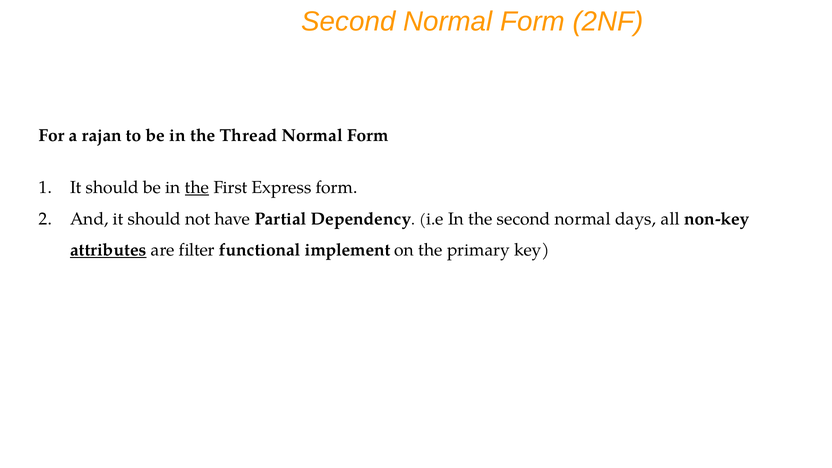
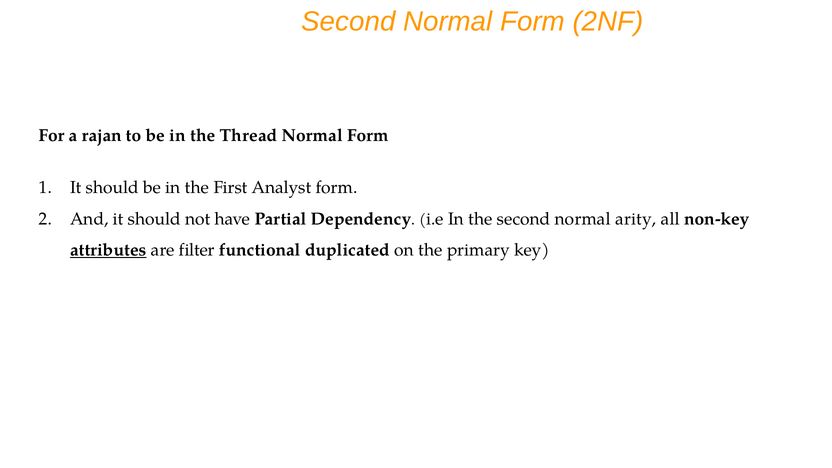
the underline: present -> none (197, 188)
Express: Express -> Analyst (282, 188)
days: days -> arity (636, 219)
implement: implement -> duplicated (348, 250)
